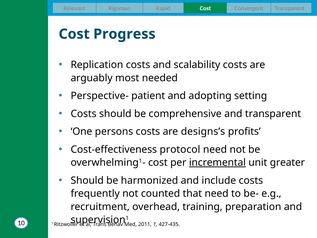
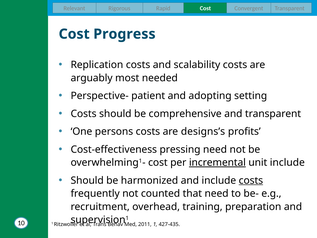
protocol: protocol -> pressing (180, 149)
unit greater: greater -> include (287, 162)
costs underline: none -> present (251, 180)
